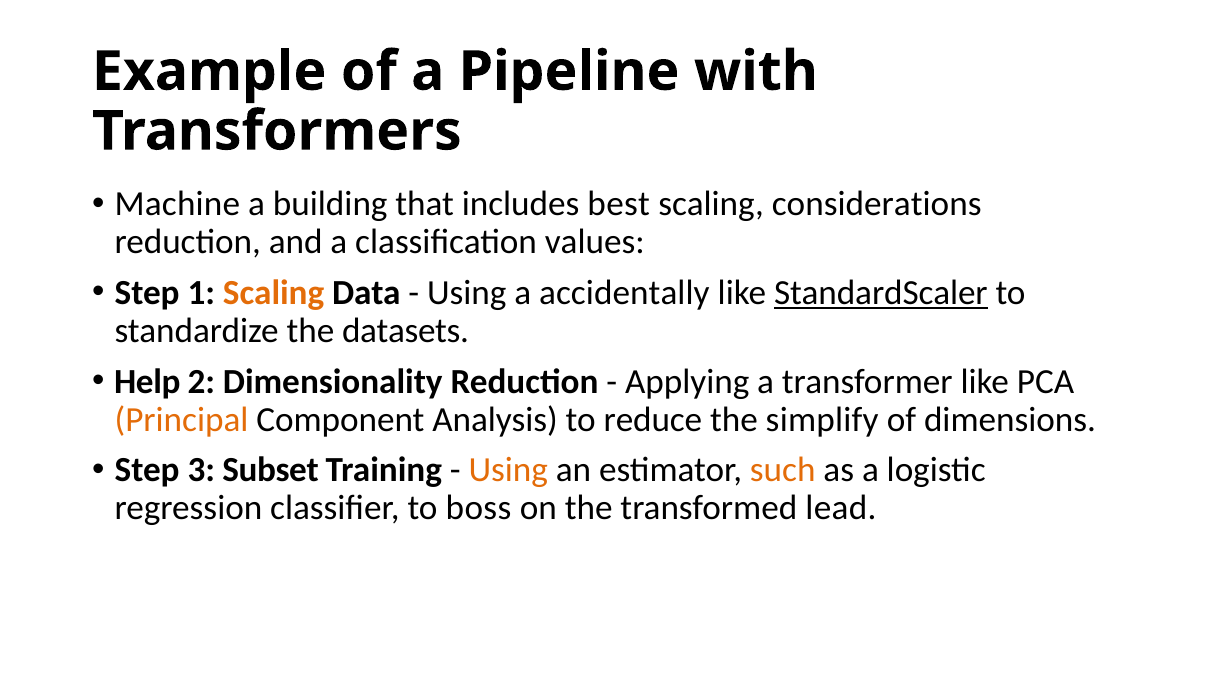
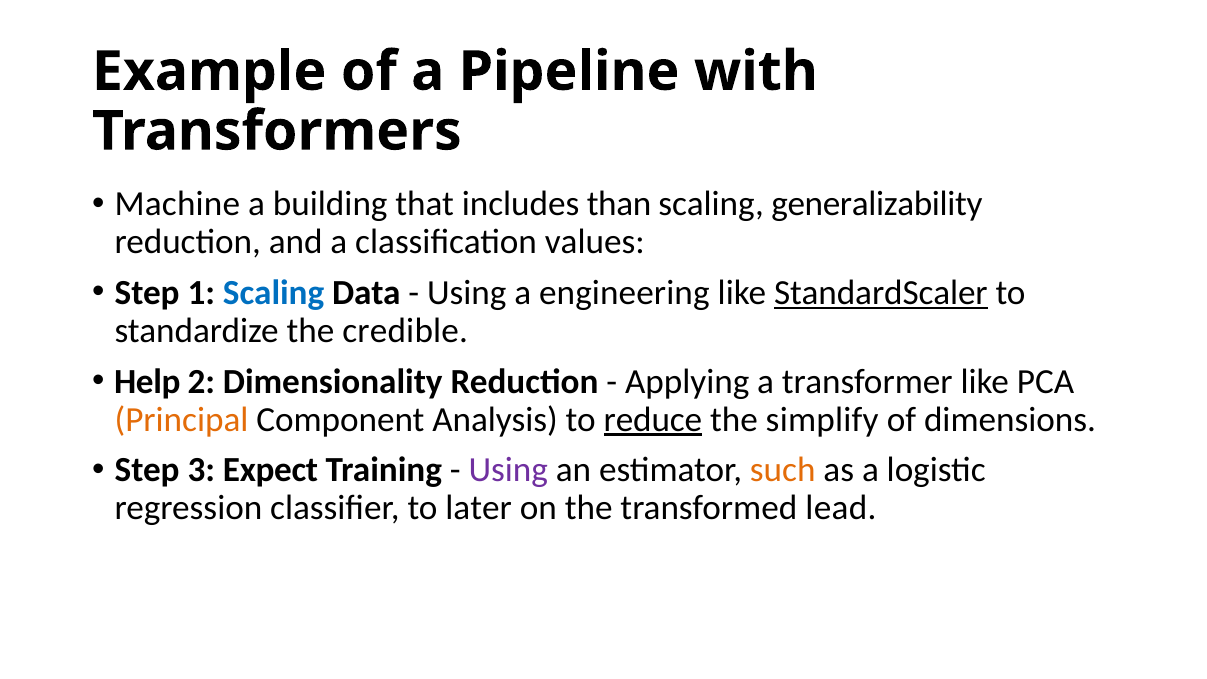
best: best -> than (619, 204)
considerations: considerations -> generalizability (877, 204)
Scaling colour: orange -> blue (274, 293)
accidentally: accidentally -> engineering (624, 293)
datasets: datasets -> credible (405, 331)
reduce underline: none -> present (653, 419)
Subset: Subset -> Expect (271, 470)
Using colour: orange -> purple (508, 470)
boss: boss -> later (479, 508)
